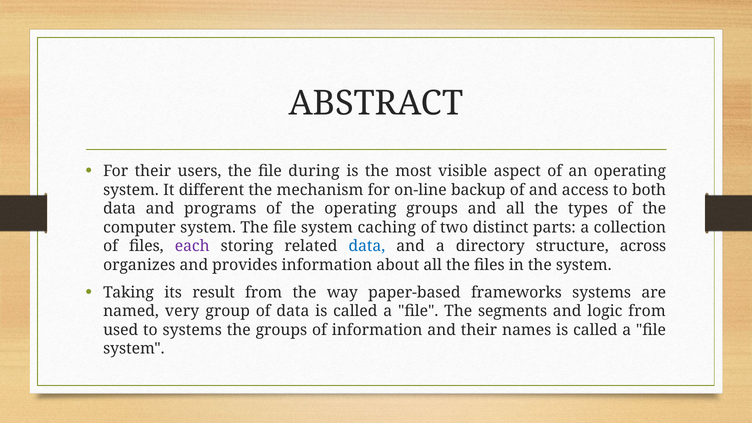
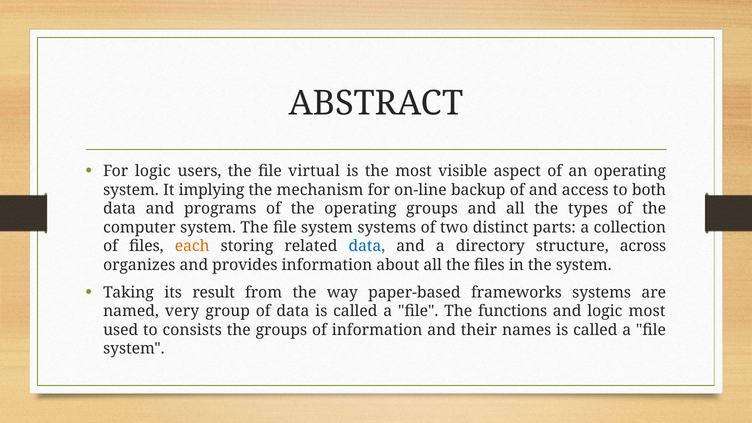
For their: their -> logic (153, 171)
during: during -> virtual (314, 171)
different: different -> implying (211, 190)
system caching: caching -> systems (387, 227)
each colour: purple -> orange (192, 246)
segments: segments -> functions (513, 311)
logic from: from -> most (647, 311)
to systems: systems -> consists (192, 330)
